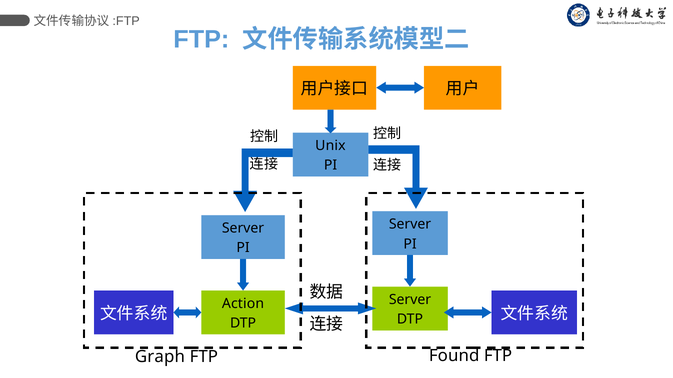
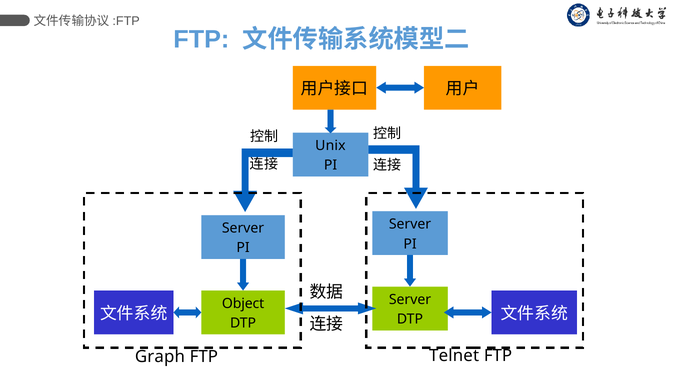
Action: Action -> Object (243, 304)
Found: Found -> Telnet (454, 356)
